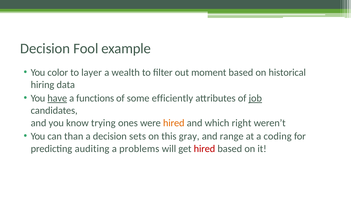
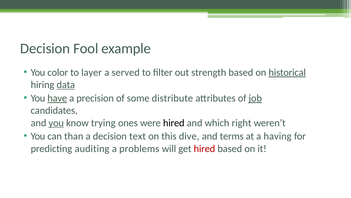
wealth: wealth -> served (126, 72)
moment: moment -> strength (209, 72)
historical underline: none -> present (287, 72)
data underline: none -> present (66, 85)
functions: functions -> precision (95, 98)
efficiently: efficiently -> distribute (172, 98)
you underline: none -> present (56, 123)
hired colour: orange -> black (174, 123)
sets: sets -> text (138, 136)
gray: gray -> dive (189, 136)
range: range -> terms (232, 136)
coding: coding -> having (278, 136)
